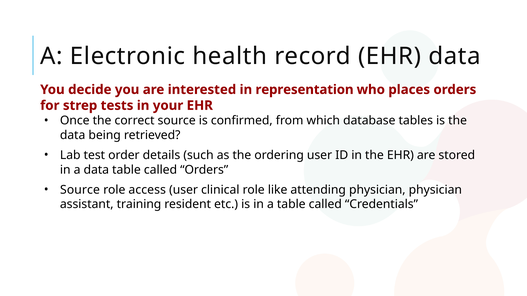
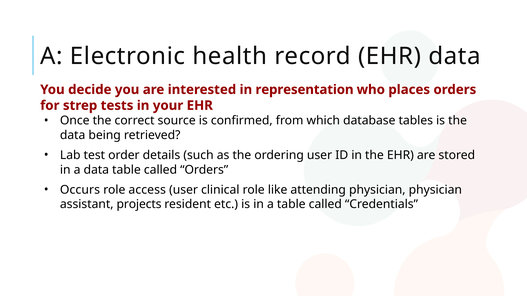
Source: Source -> Occurs (80, 190)
training: training -> projects (139, 205)
